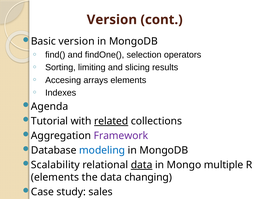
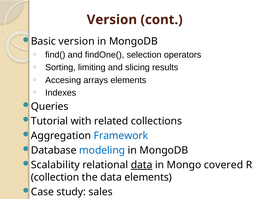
Agenda: Agenda -> Queries (50, 106)
related underline: present -> none (111, 121)
Framework colour: purple -> blue (121, 136)
multiple: multiple -> covered (224, 165)
elements: elements -> collection (55, 177)
data changing: changing -> elements (148, 177)
